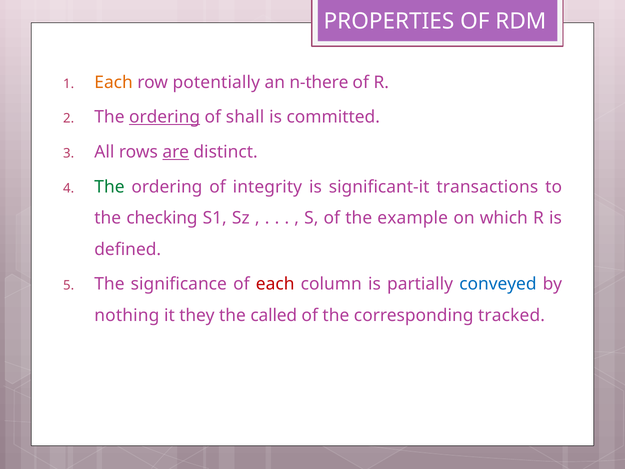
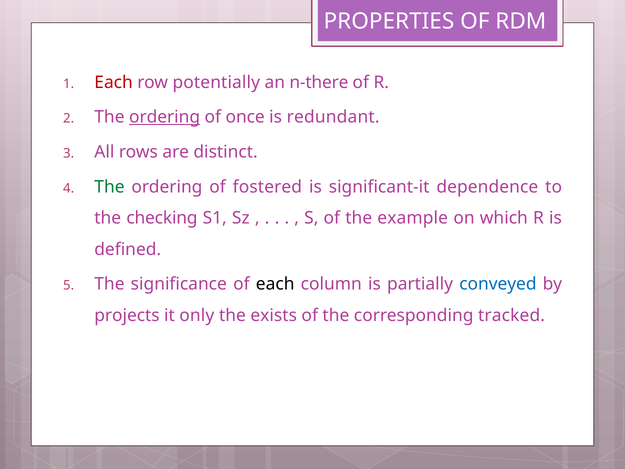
Each colour: orange -> red (114, 82)
shall: shall -> once (245, 117)
committed: committed -> redundant (333, 117)
are underline: present -> none (176, 152)
integrity: integrity -> fostered (267, 187)
transactions: transactions -> dependence (487, 187)
each colour: red -> black (275, 284)
nothing: nothing -> projects (127, 315)
they: they -> only (197, 315)
called: called -> exists (274, 315)
